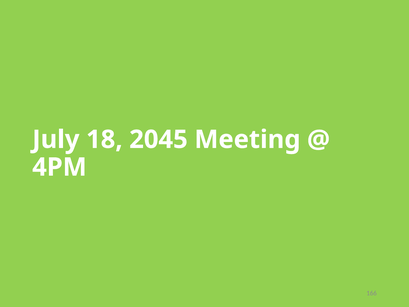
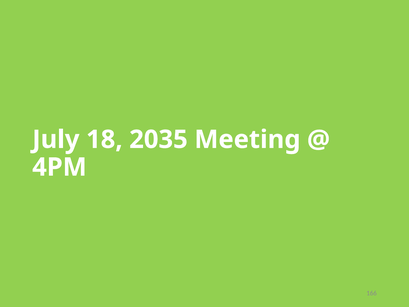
2045: 2045 -> 2035 (158, 139)
